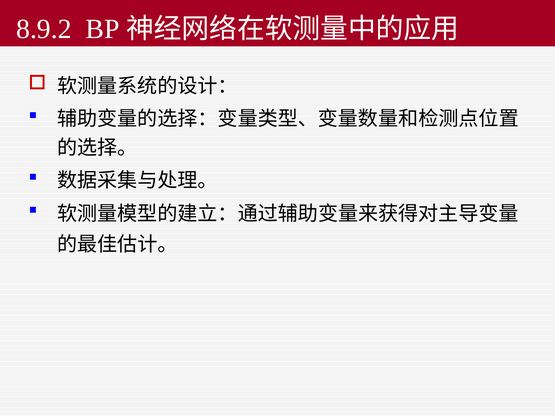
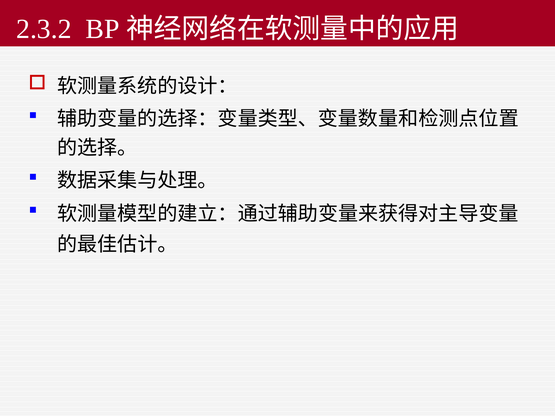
8.9.2: 8.9.2 -> 2.3.2 (44, 29)
